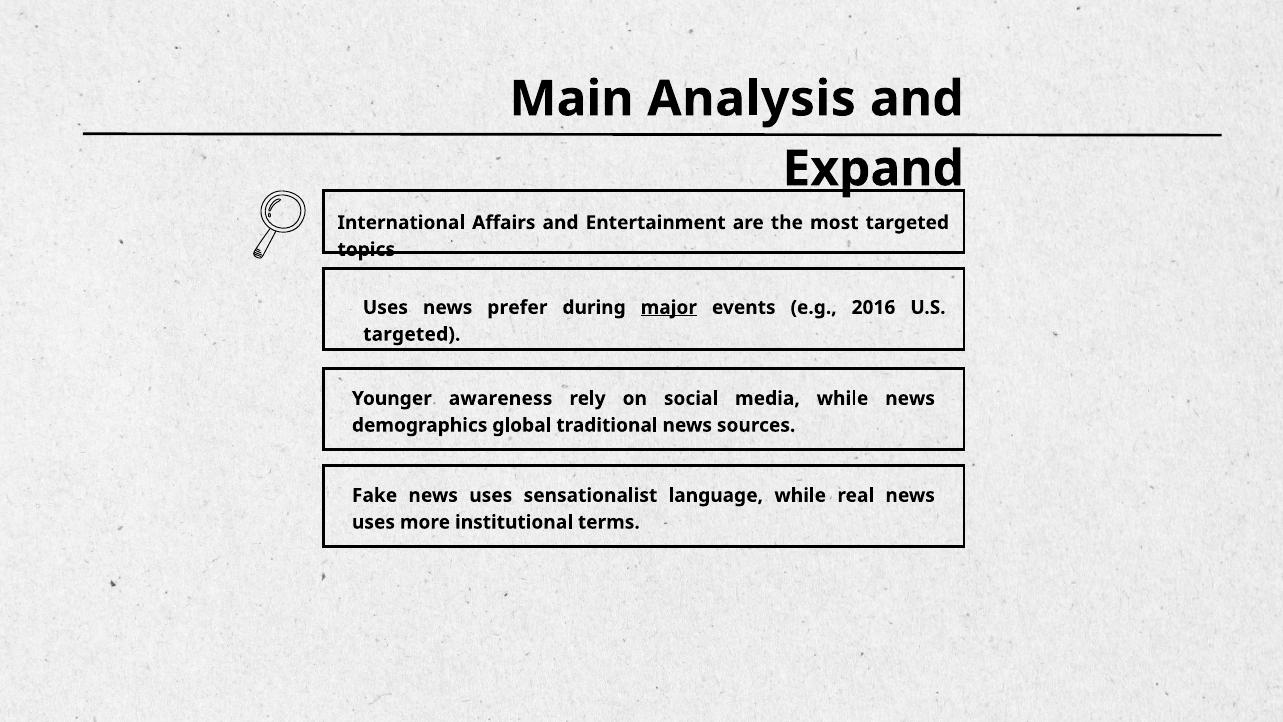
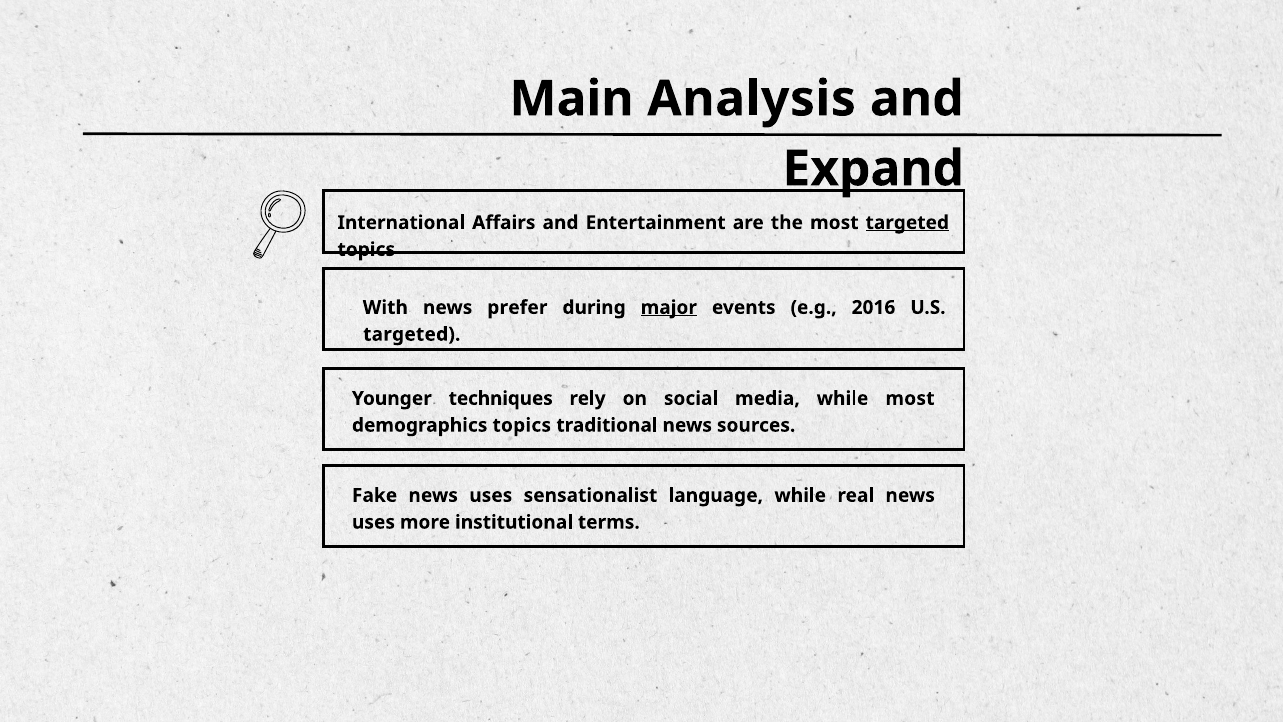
targeted underline: none -> present (907, 223)
Uses: Uses -> With (385, 307)
awareness: awareness -> techniques (501, 398)
while news: news -> most (910, 398)
demographics global: global -> topics (522, 425)
